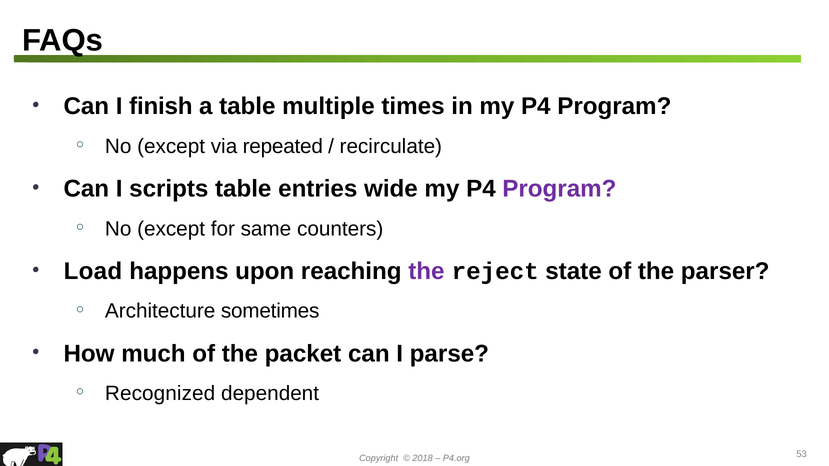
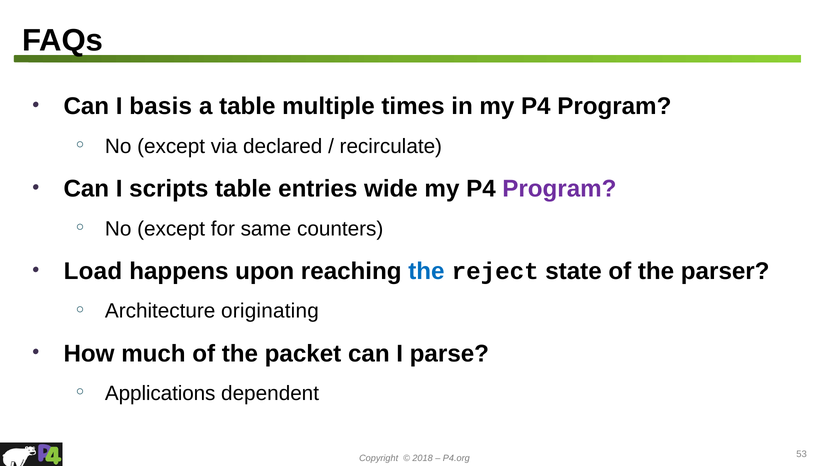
finish: finish -> basis (161, 106)
repeated: repeated -> declared (283, 146)
the colour: purple -> blue (426, 271)
sometimes: sometimes -> originating (270, 311)
Recognized: Recognized -> Applications (160, 394)
